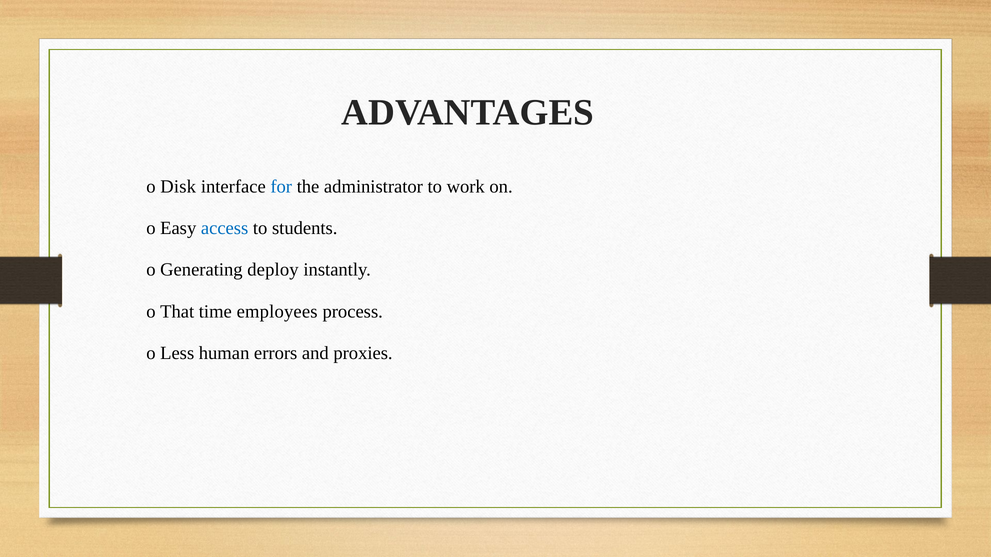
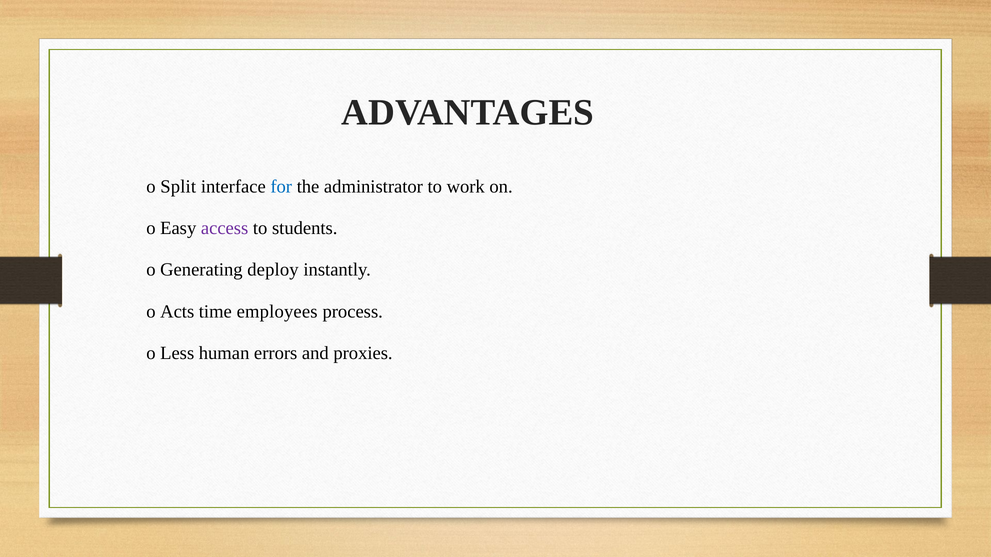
Disk: Disk -> Split (178, 187)
access colour: blue -> purple (225, 228)
That: That -> Acts (177, 312)
